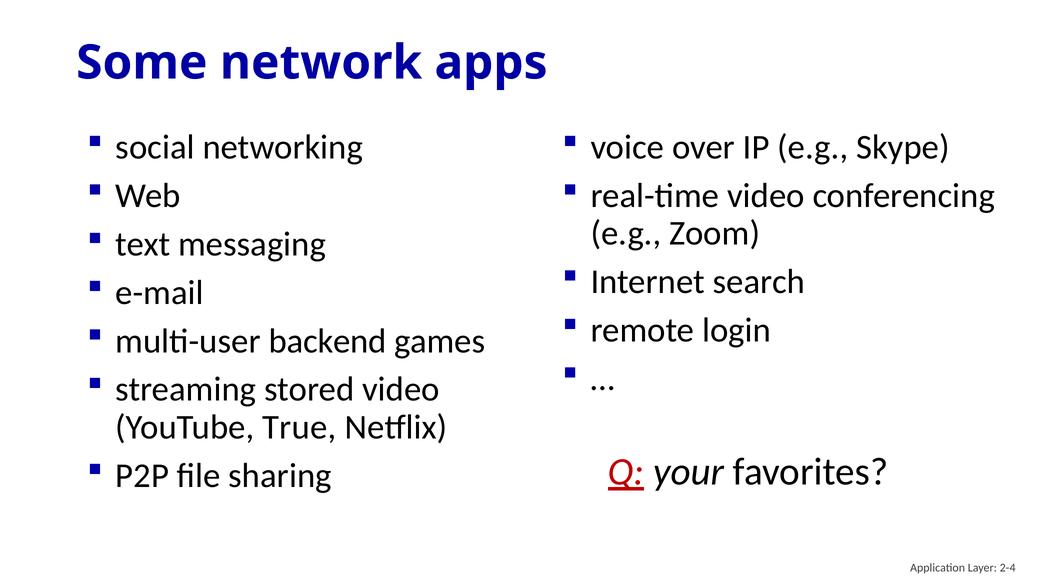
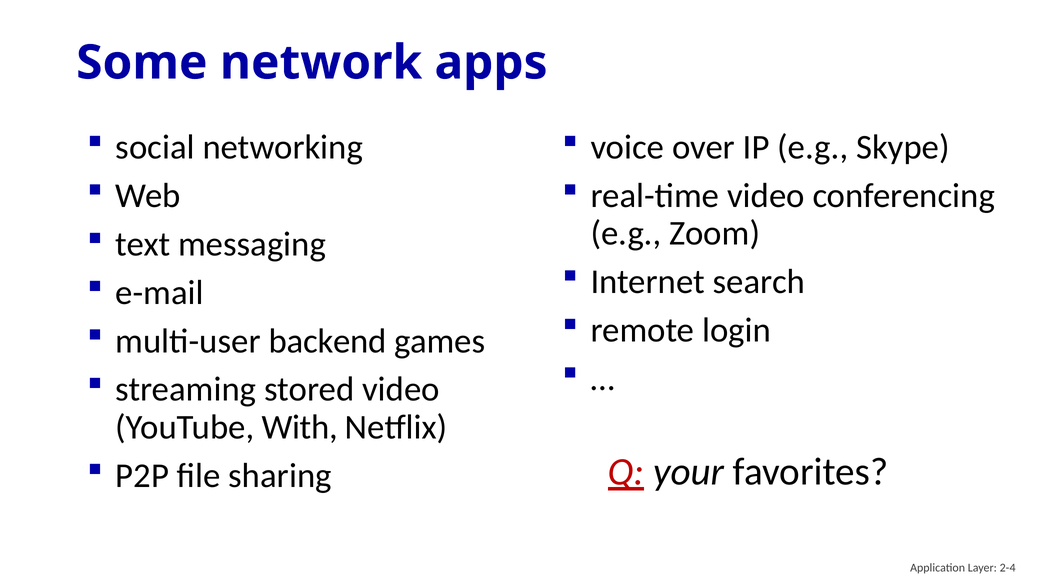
True: True -> With (300, 427)
